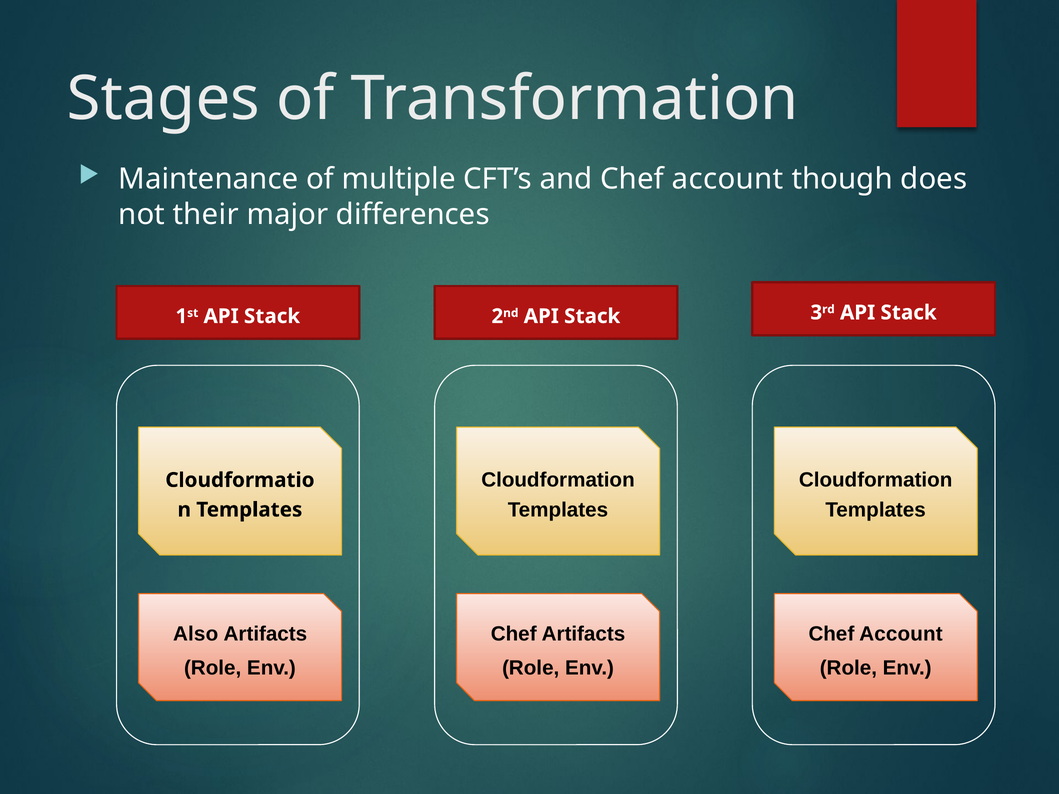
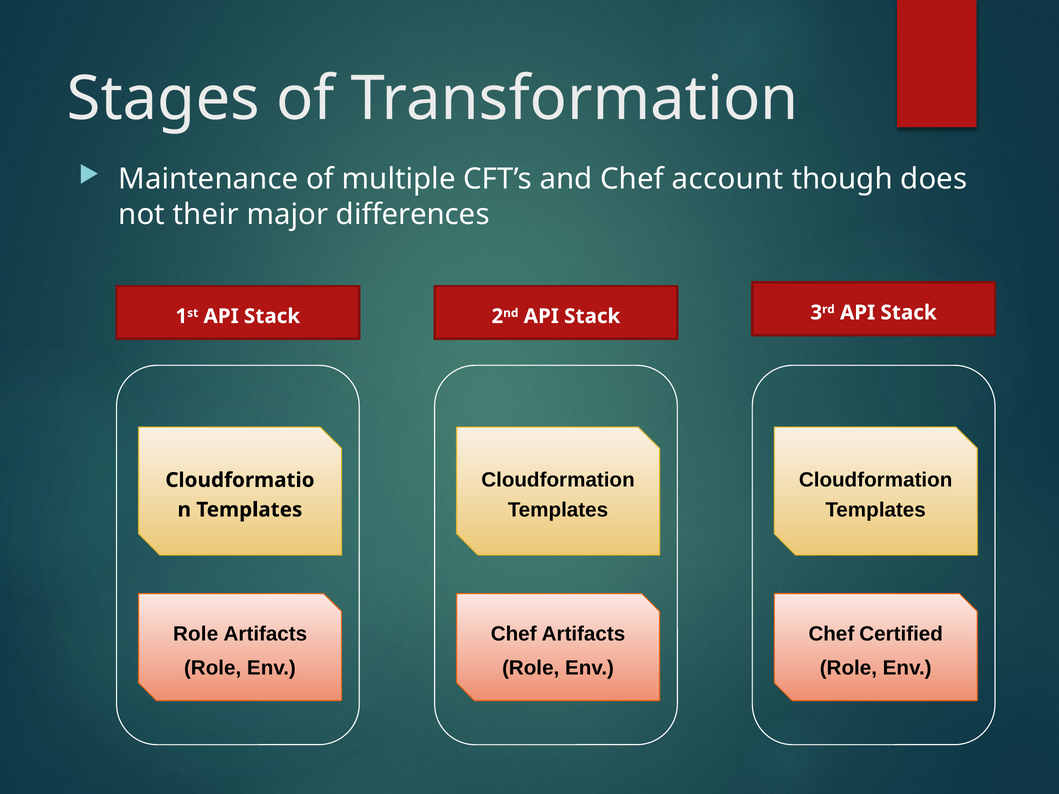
Also: Also -> Role (196, 634)
Account: Account -> Certified (901, 634)
